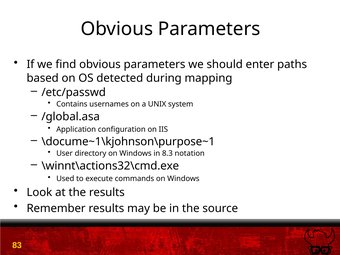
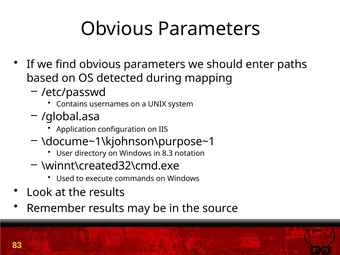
\winnt\actions32\cmd.exe: \winnt\actions32\cmd.exe -> \winnt\created32\cmd.exe (110, 166)
